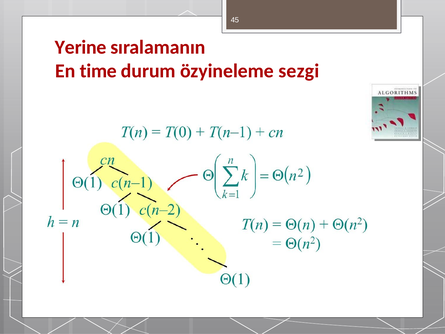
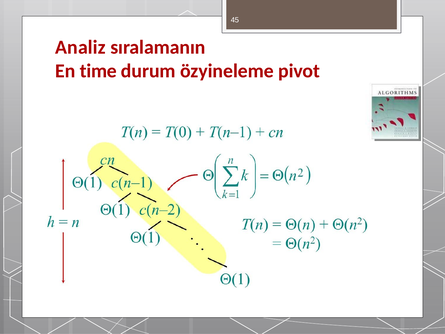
Yerine: Yerine -> Analiz (81, 47)
sezgi: sezgi -> pivot (299, 71)
